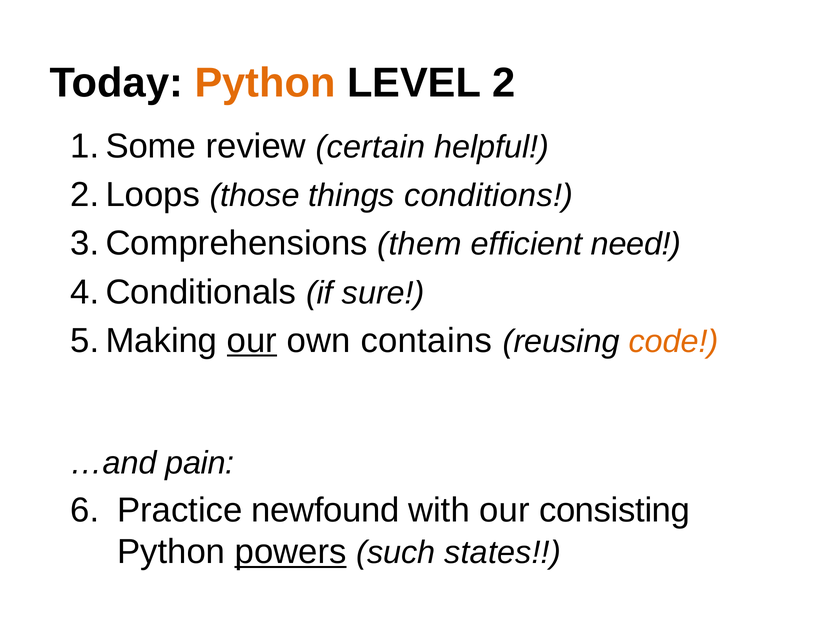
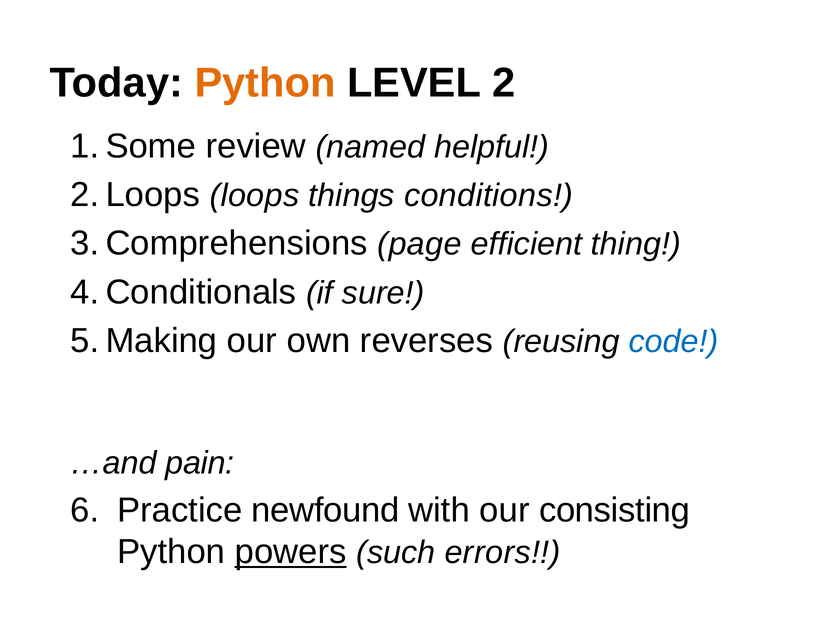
certain: certain -> named (370, 147)
those: those -> loops (254, 196)
them: them -> page (420, 244)
need: need -> thing (636, 244)
our underline: present -> none (252, 341)
contains: contains -> reverses (426, 341)
code colour: orange -> blue (673, 341)
states: states -> errors (503, 552)
